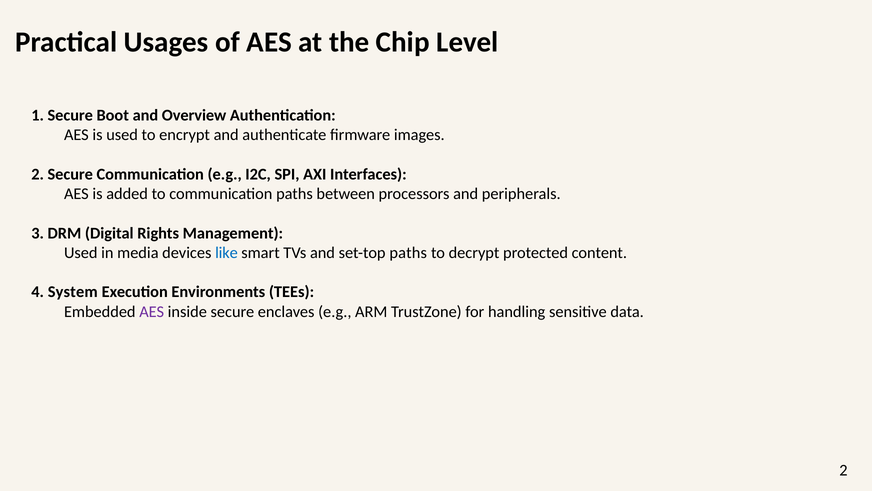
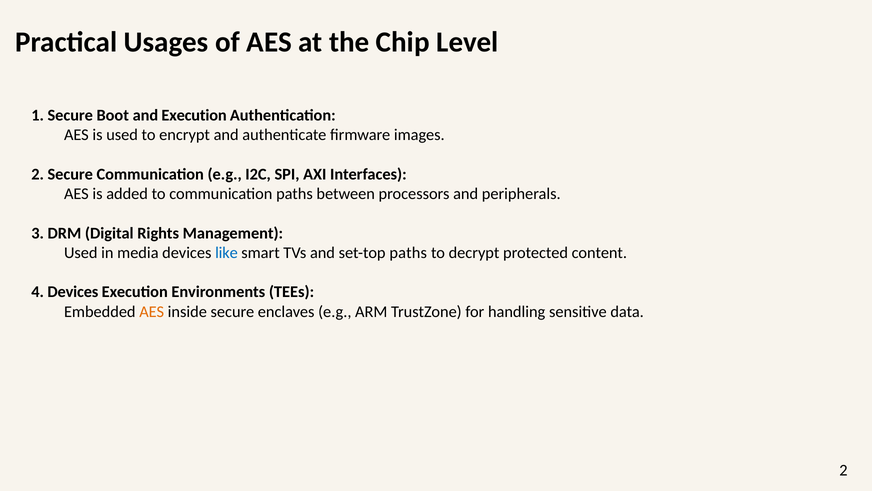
and Overview: Overview -> Execution (194, 115)
System: System -> Devices (73, 292)
AES colour: purple -> orange (152, 311)
